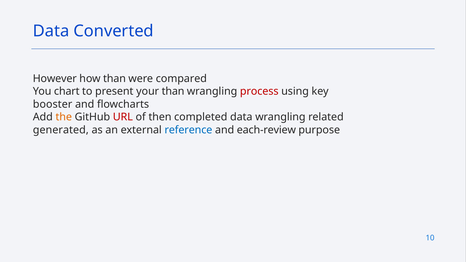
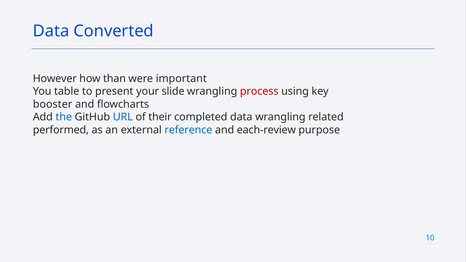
compared: compared -> important (181, 79)
chart: chart -> table (67, 91)
your than: than -> slide (173, 91)
the colour: orange -> blue (64, 117)
URL colour: red -> blue (123, 117)
then: then -> their (160, 117)
generated: generated -> performed (61, 130)
